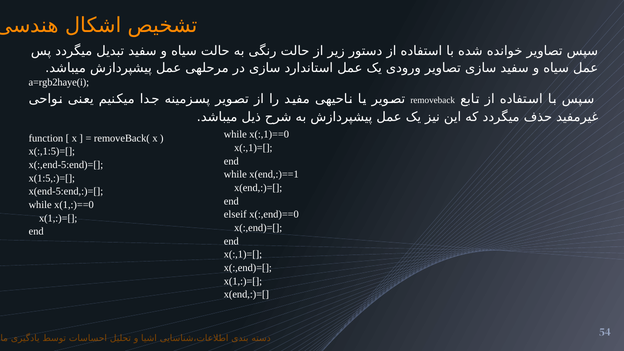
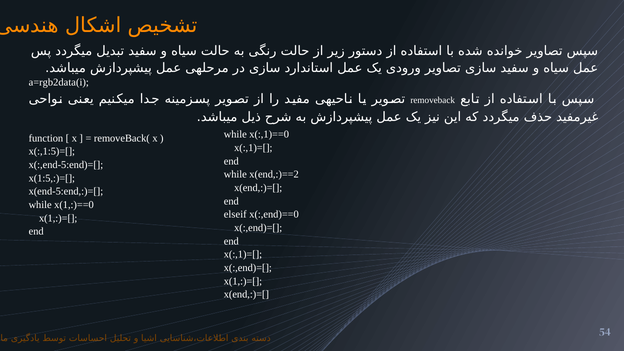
a=rgb2haye(i: a=rgb2haye(i -> a=rgb2data(i (59, 82)
x(end,:)==1: x(end,:)==1 -> x(end,:)==2 (274, 174)
